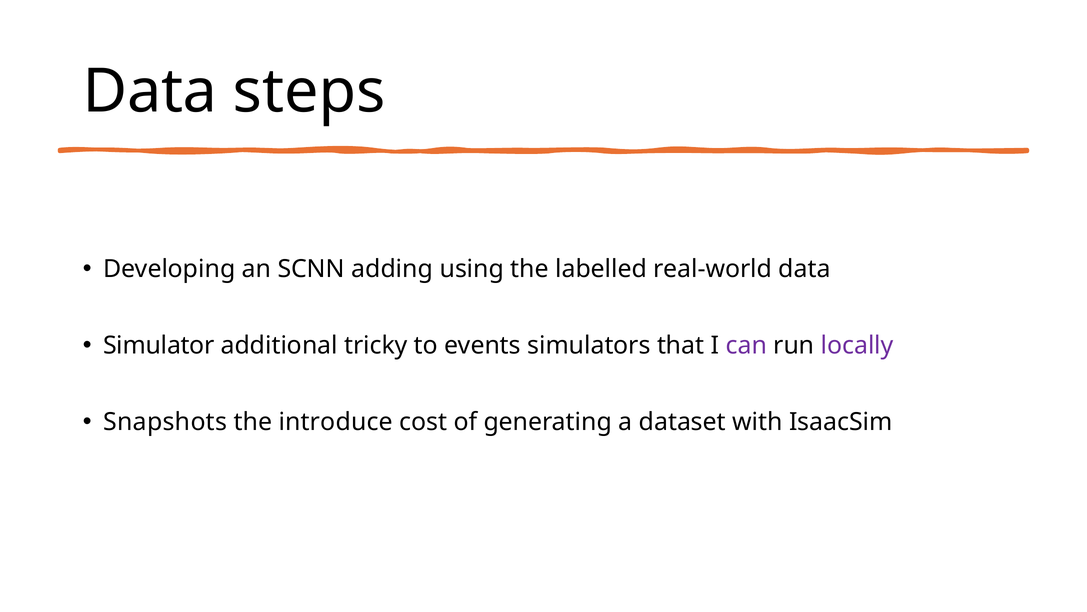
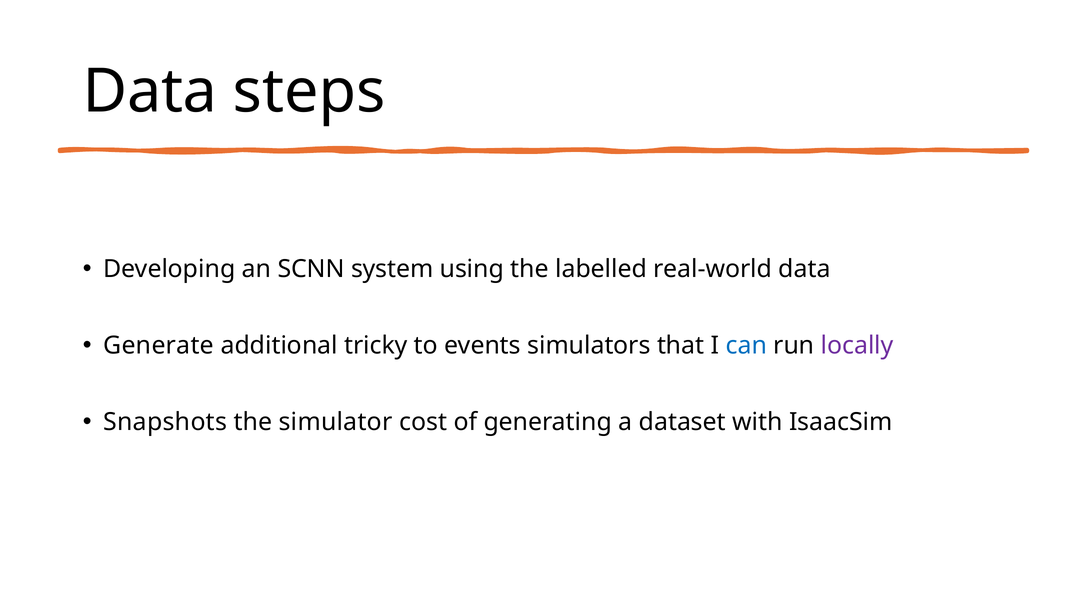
adding: adding -> system (392, 269)
Simulator: Simulator -> Generate (159, 345)
can colour: purple -> blue (746, 345)
introduce: introduce -> simulator (336, 422)
